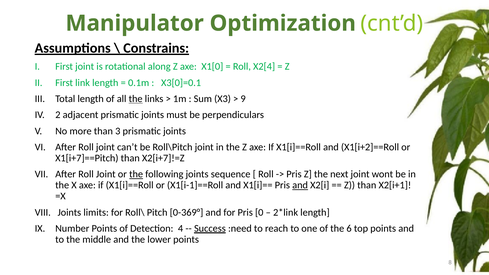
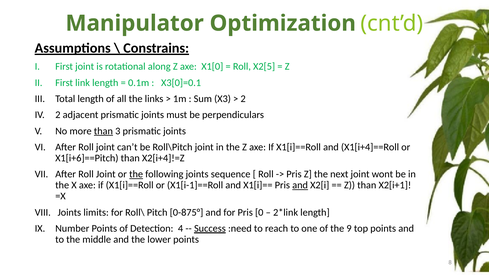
X2[4: X2[4 -> X2[5 (264, 67)
the underline: present -> none (136, 99)
9: 9 -> 2 (243, 99)
than underline: none -> present (103, 131)
X1[i+2]==Roll: X1[i+2]==Roll -> X1[i+4]==Roll (370, 147)
X1[i+7]==Pitch: X1[i+7]==Pitch -> X1[i+6]==Pitch (87, 158)
X2[i+7]!=Z: X2[i+7]!=Z -> X2[i+4]!=Z (163, 158)
0-369°: 0-369° -> 0-875° (187, 212)
6: 6 -> 9 (349, 229)
